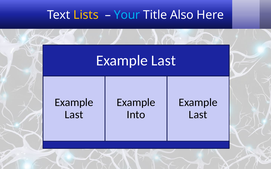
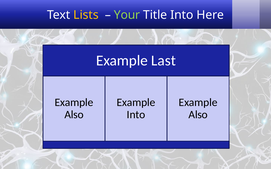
Your colour: light blue -> light green (127, 15)
Title Also: Also -> Into (182, 15)
Last: Last -> Also (74, 115)
Last: Last -> Also (198, 115)
